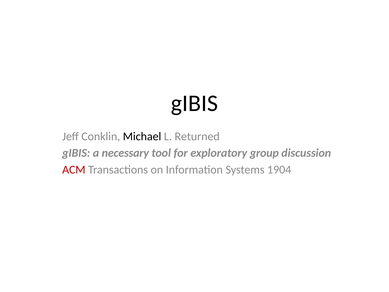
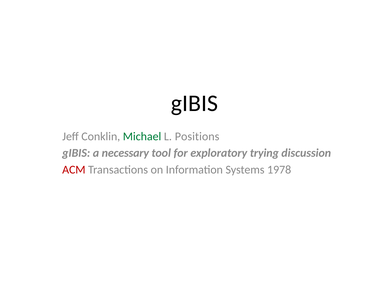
Michael colour: black -> green (142, 136)
Returned: Returned -> Positions (197, 136)
group: group -> trying (264, 153)
1904: 1904 -> 1978 (279, 170)
